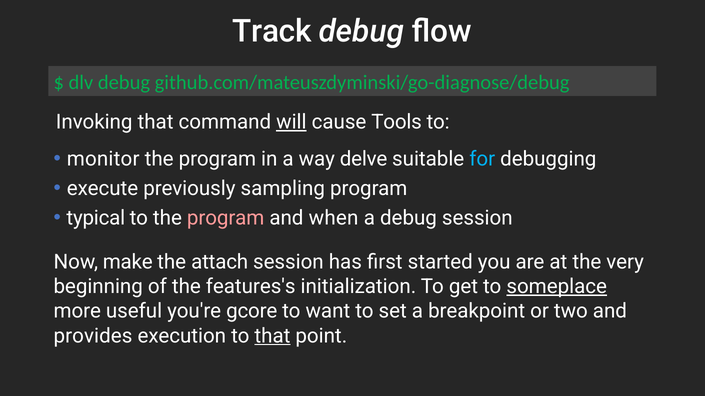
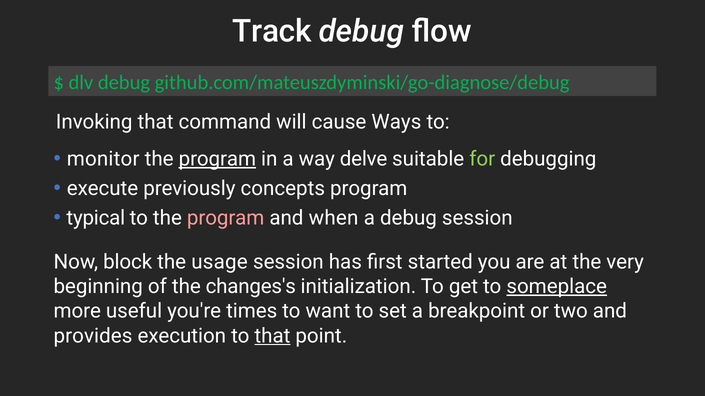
will underline: present -> none (291, 122)
Tools: Tools -> Ways (396, 122)
program underline: none -> present (217, 159)
for colour: light blue -> light green (482, 159)
sampling: sampling -> concepts (283, 189)
make: make -> block (128, 262)
attach: attach -> usage (219, 262)
features's: features's -> changes's (251, 287)
gcore: gcore -> times (252, 312)
